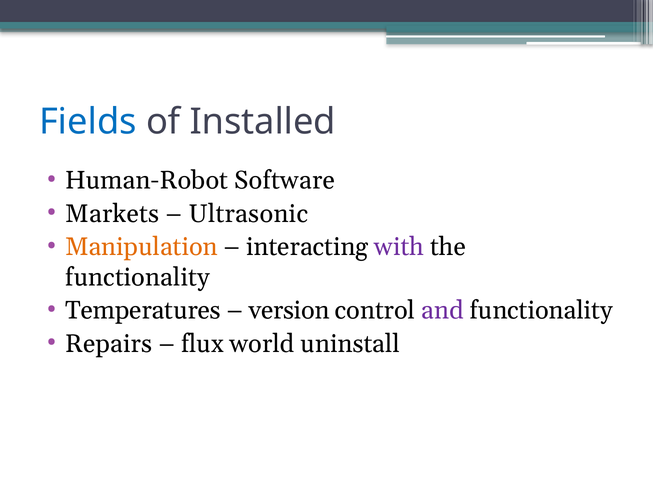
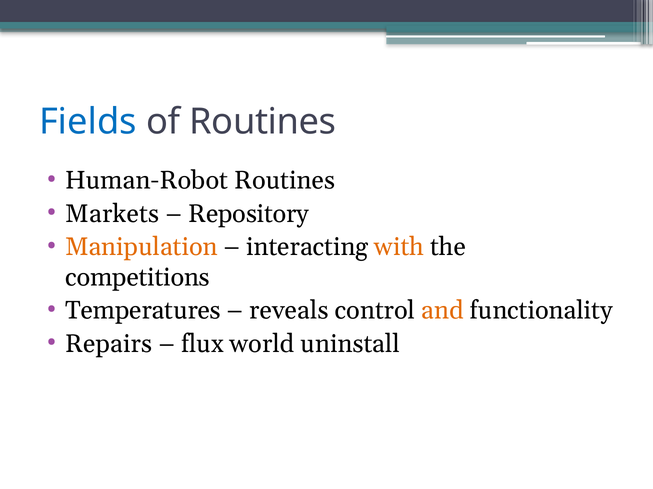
of Installed: Installed -> Routines (263, 122)
Human-Robot Software: Software -> Routines (285, 181)
Ultrasonic: Ultrasonic -> Repository (249, 214)
with colour: purple -> orange (399, 247)
functionality: functionality -> competitions (138, 278)
version: version -> reveals (289, 311)
and colour: purple -> orange (442, 311)
